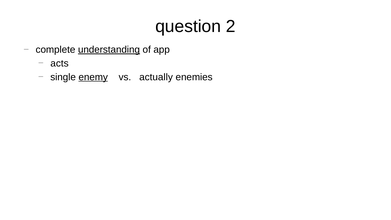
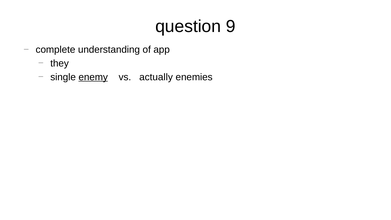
2: 2 -> 9 (231, 26)
understanding underline: present -> none (109, 50)
acts: acts -> they (60, 63)
